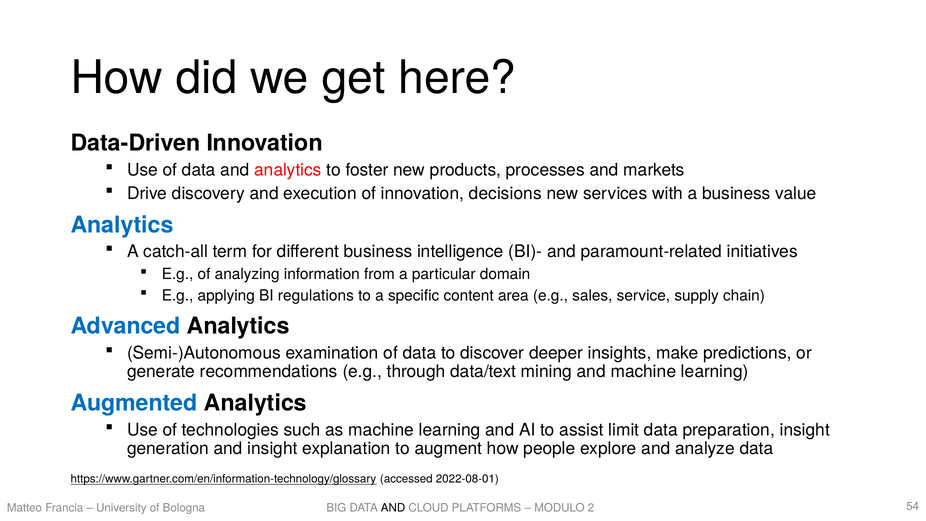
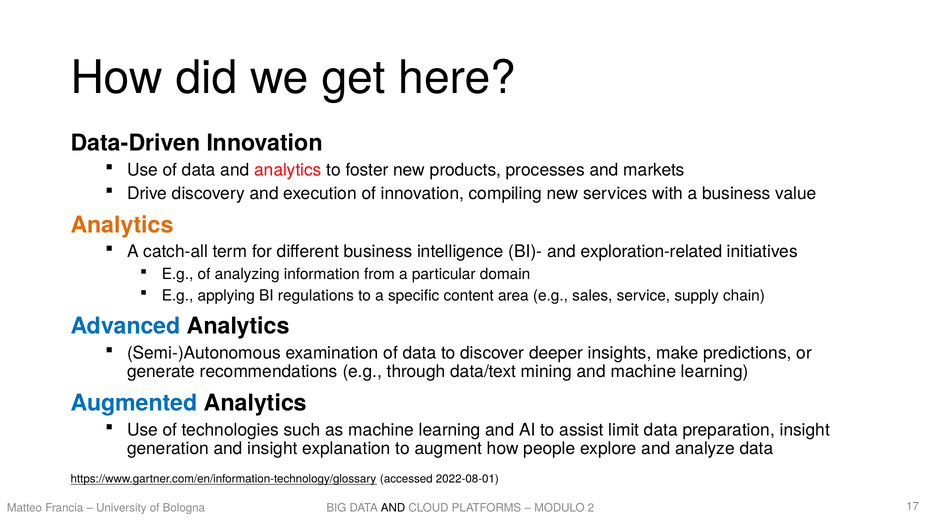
decisions: decisions -> compiling (505, 193)
Analytics colour: blue -> orange (122, 225)
paramount-related: paramount-related -> exploration-related (652, 252)
54: 54 -> 17 (913, 506)
